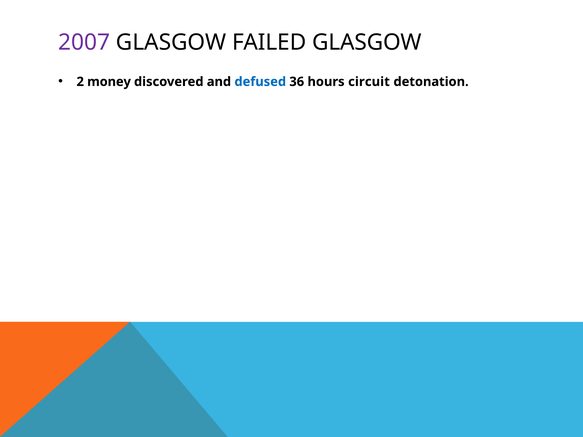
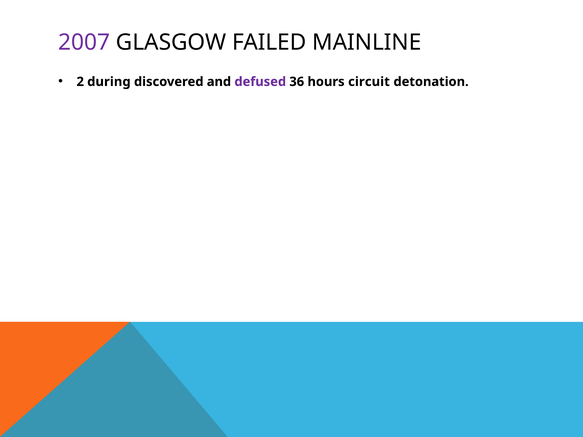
FAILED GLASGOW: GLASGOW -> MAINLINE (367, 42)
money: money -> during (109, 82)
defused colour: blue -> purple (260, 82)
